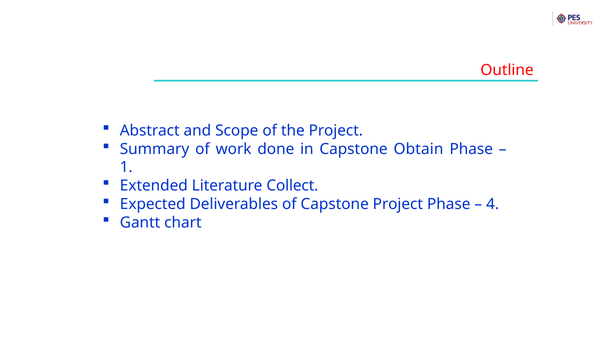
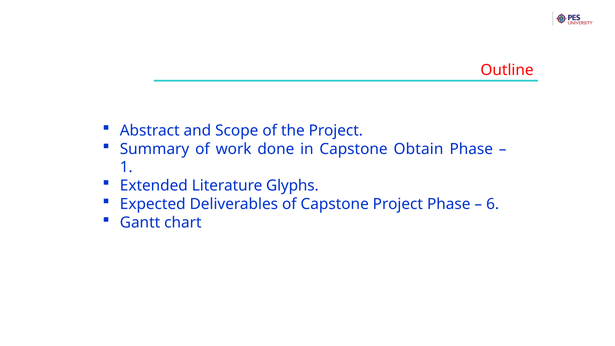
Collect: Collect -> Glyphs (292, 186)
4: 4 -> 6 (493, 204)
